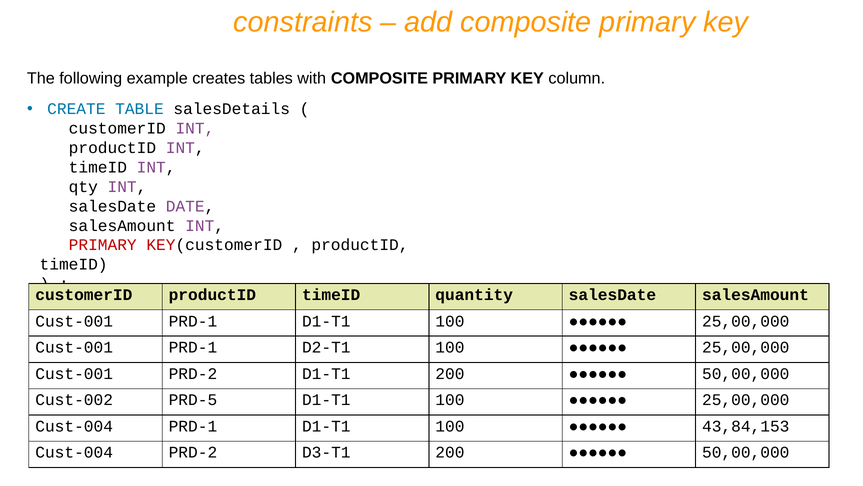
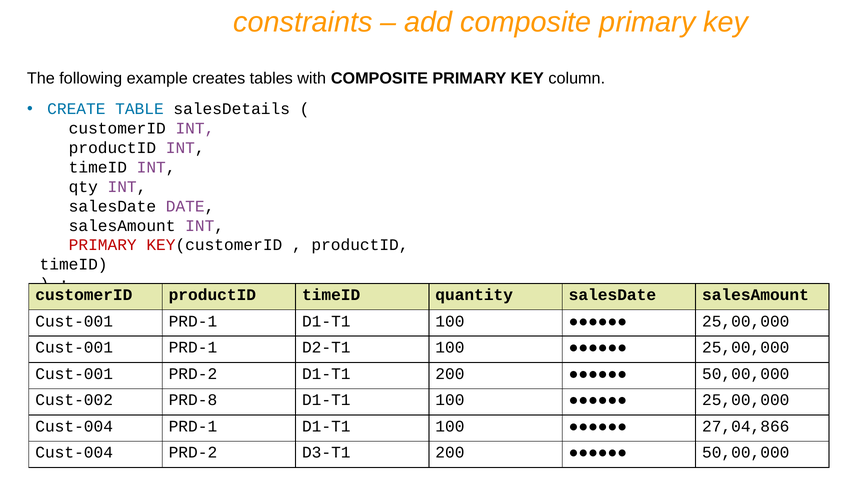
PRD-5: PRD-5 -> PRD-8 (193, 400)
43,84,153: 43,84,153 -> 27,04,866 (746, 426)
